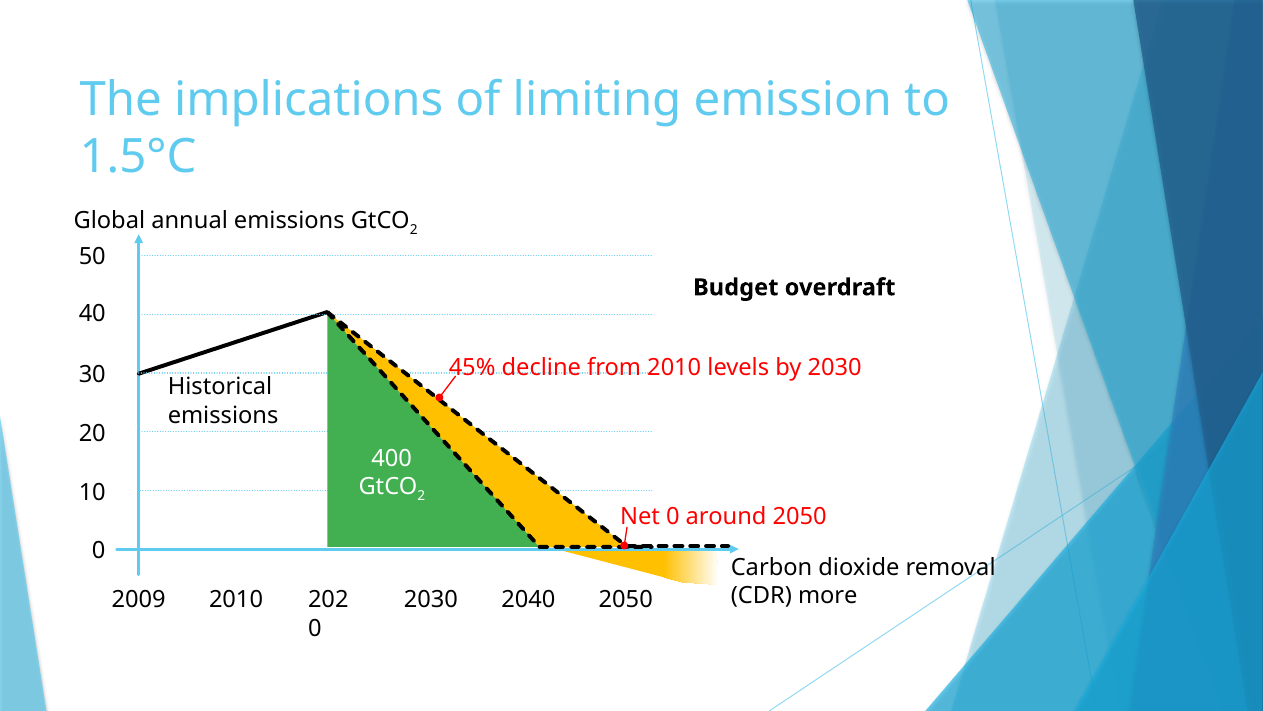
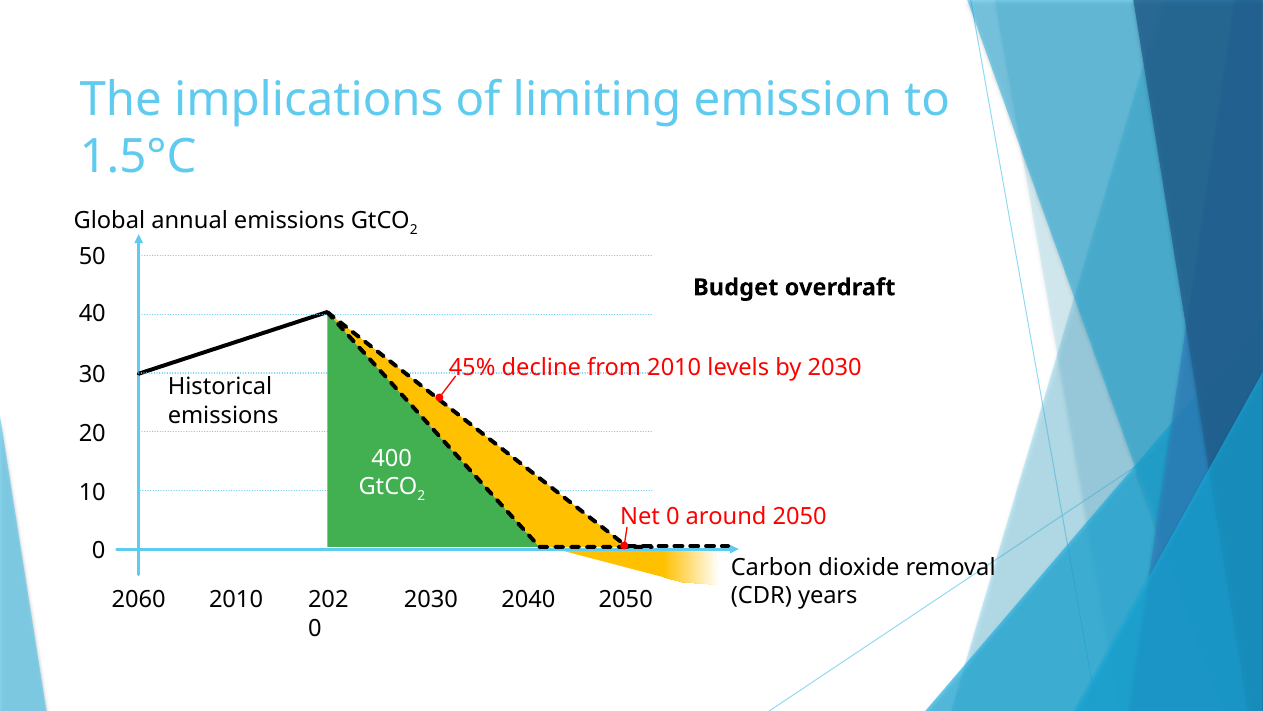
more: more -> years (828, 595)
2009: 2009 -> 2060 (139, 600)
